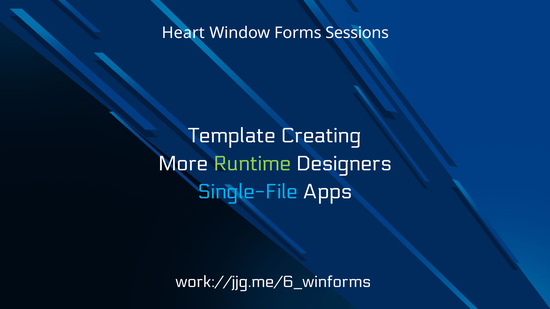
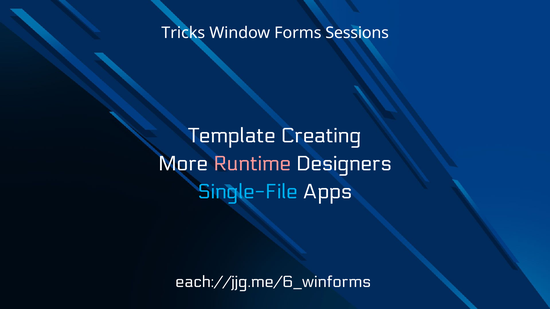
Heart: Heart -> Tricks (183, 33)
Runtime colour: light green -> pink (252, 164)
work://jjg.me/6_winforms: work://jjg.me/6_winforms -> each://jjg.me/6_winforms (273, 282)
